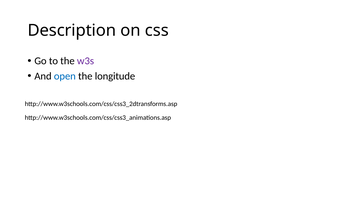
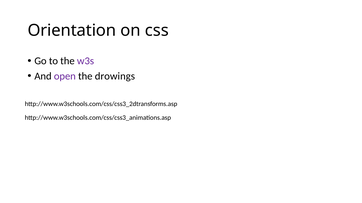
Description: Description -> Orientation (72, 30)
open colour: blue -> purple (65, 76)
longitude: longitude -> drowings (115, 76)
